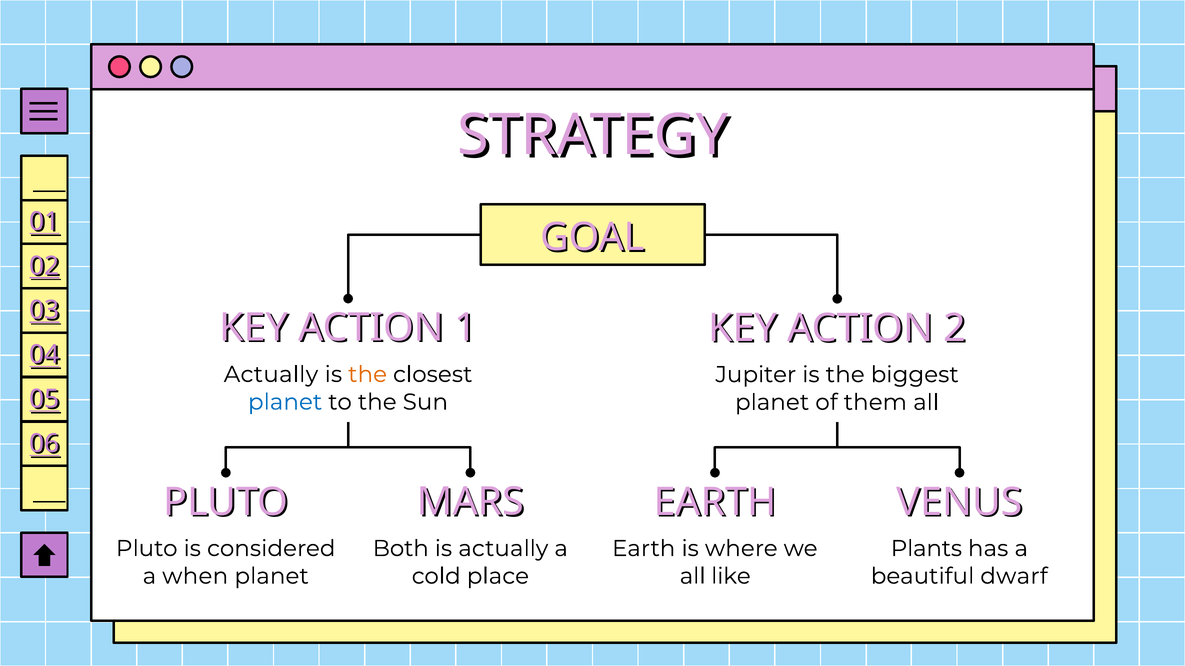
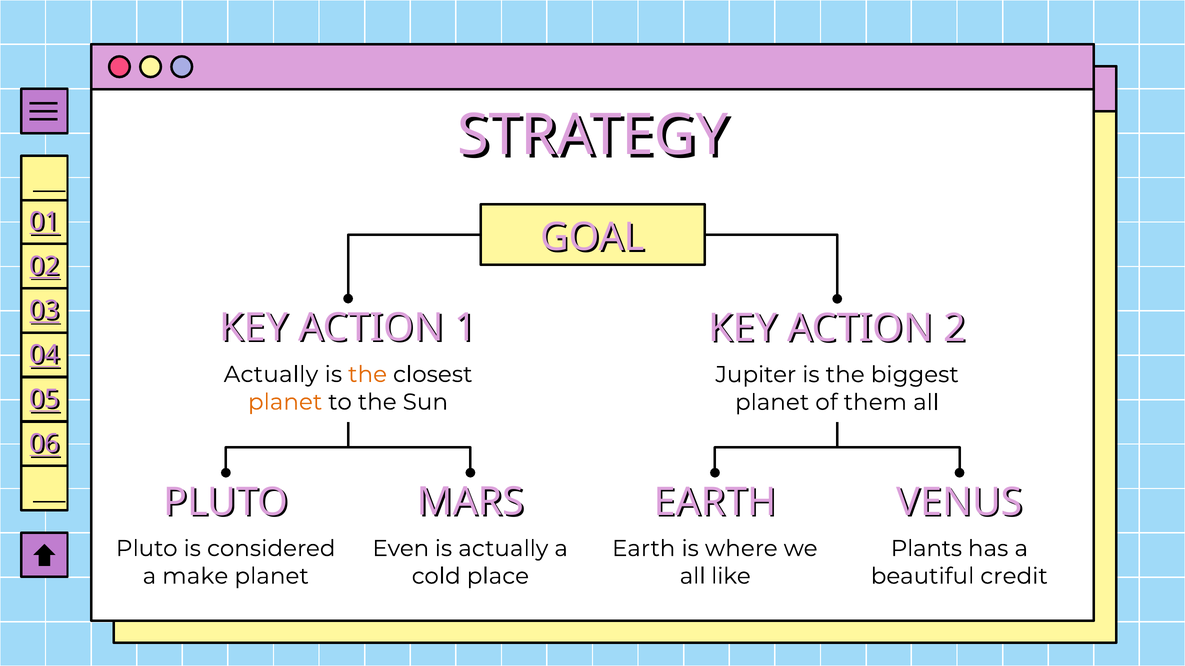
planet colour: blue -> orange (285, 402)
Both: Both -> Even (401, 549)
when: when -> make (195, 577)
dwarf: dwarf -> credit (1014, 577)
